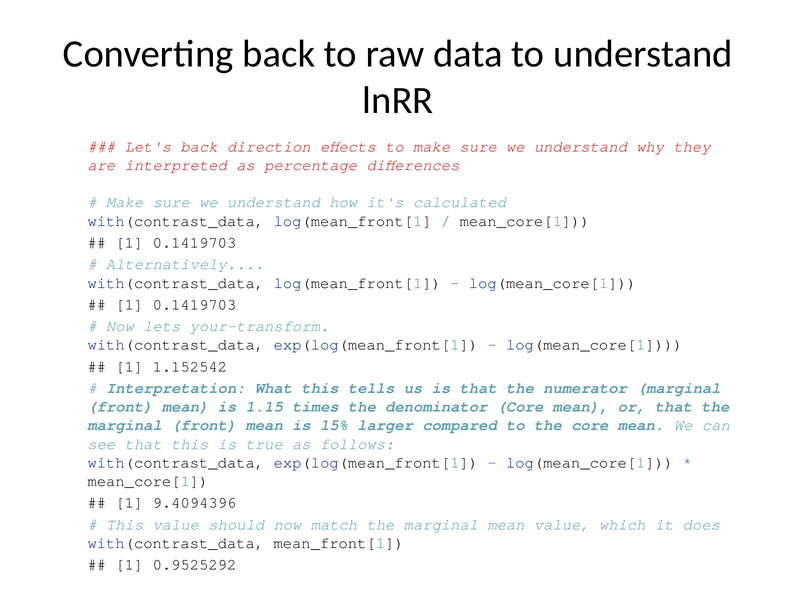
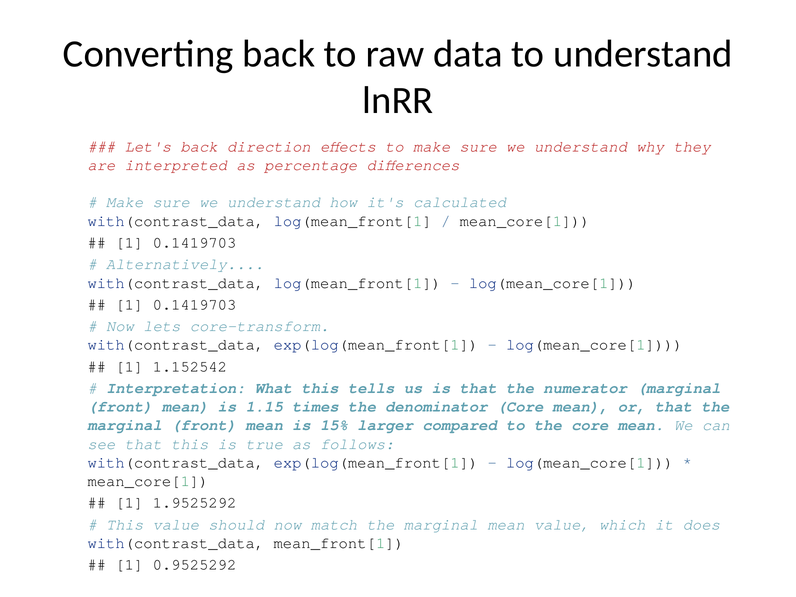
your-transform: your-transform -> core-transform (260, 326)
9.4094396: 9.4094396 -> 1.9525292 (195, 503)
